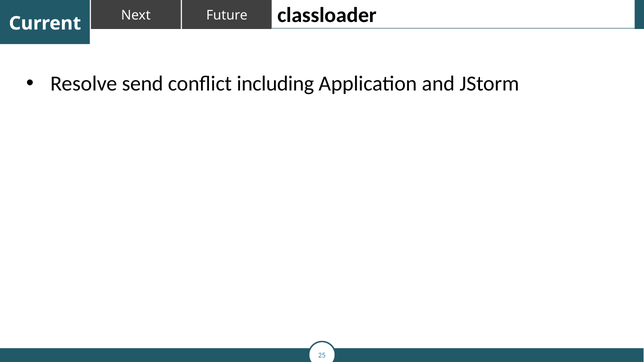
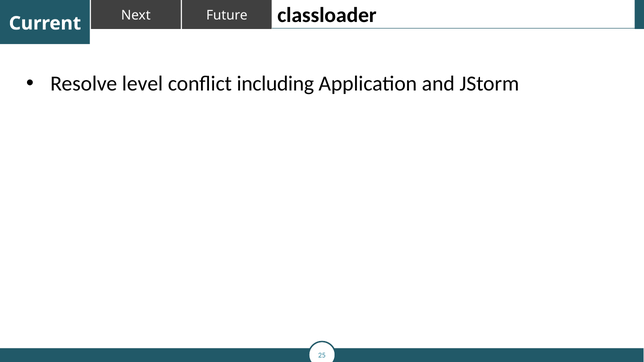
send: send -> level (142, 84)
